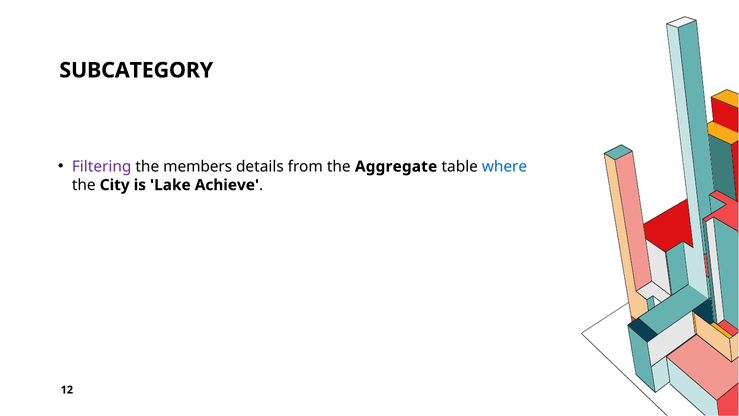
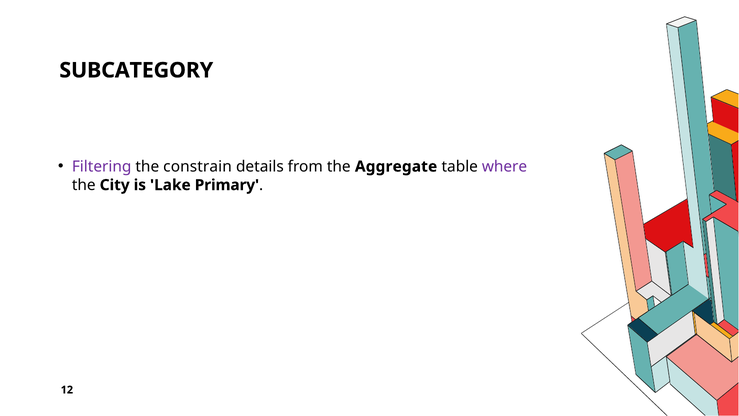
members: members -> constrain (198, 166)
where colour: blue -> purple (505, 166)
Achieve: Achieve -> Primary (227, 185)
